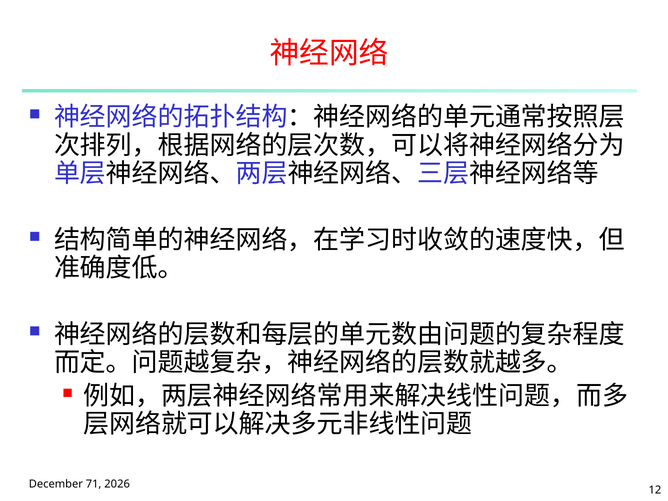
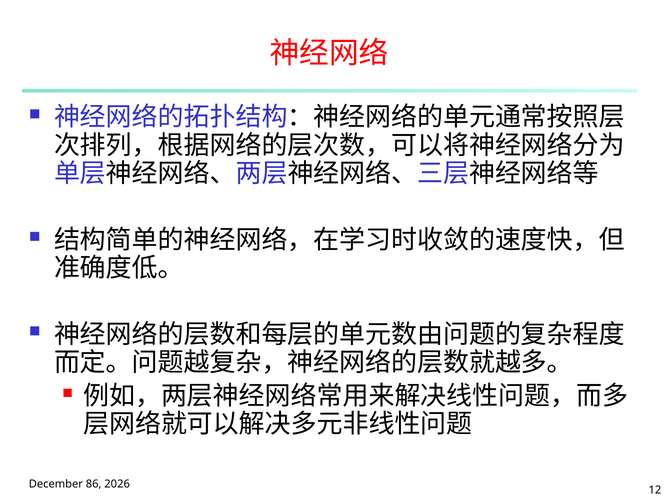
71: 71 -> 86 (94, 484)
